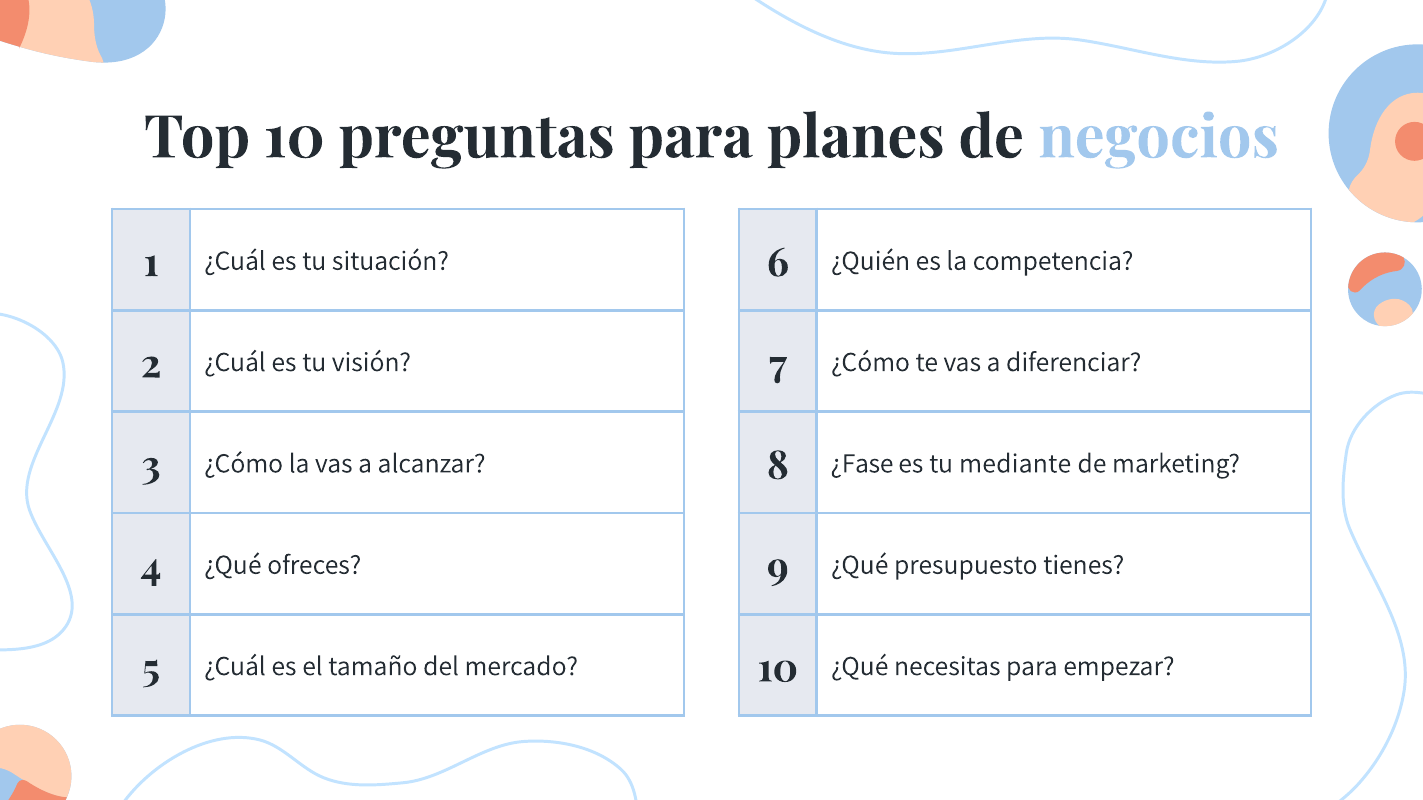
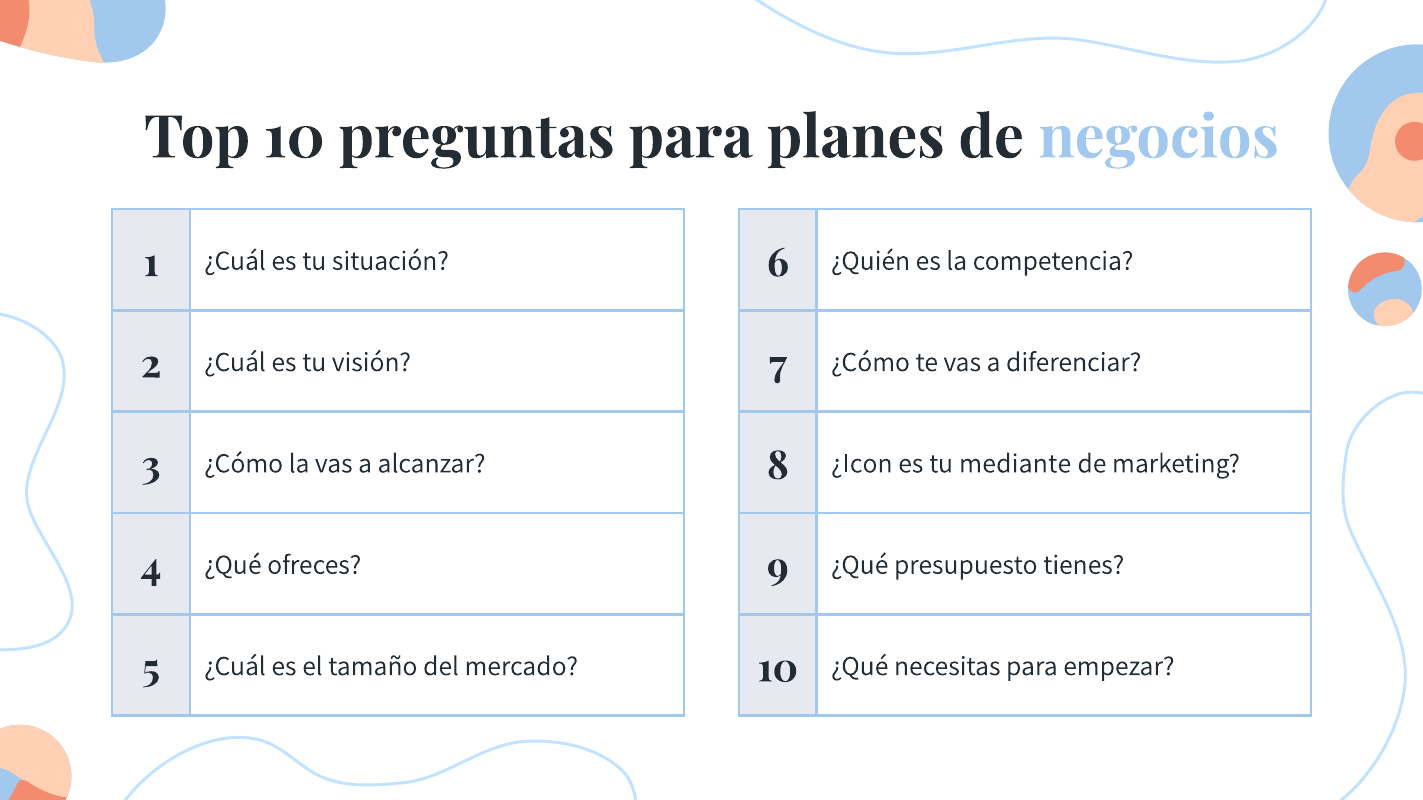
¿Fase: ¿Fase -> ¿Icon (862, 464)
